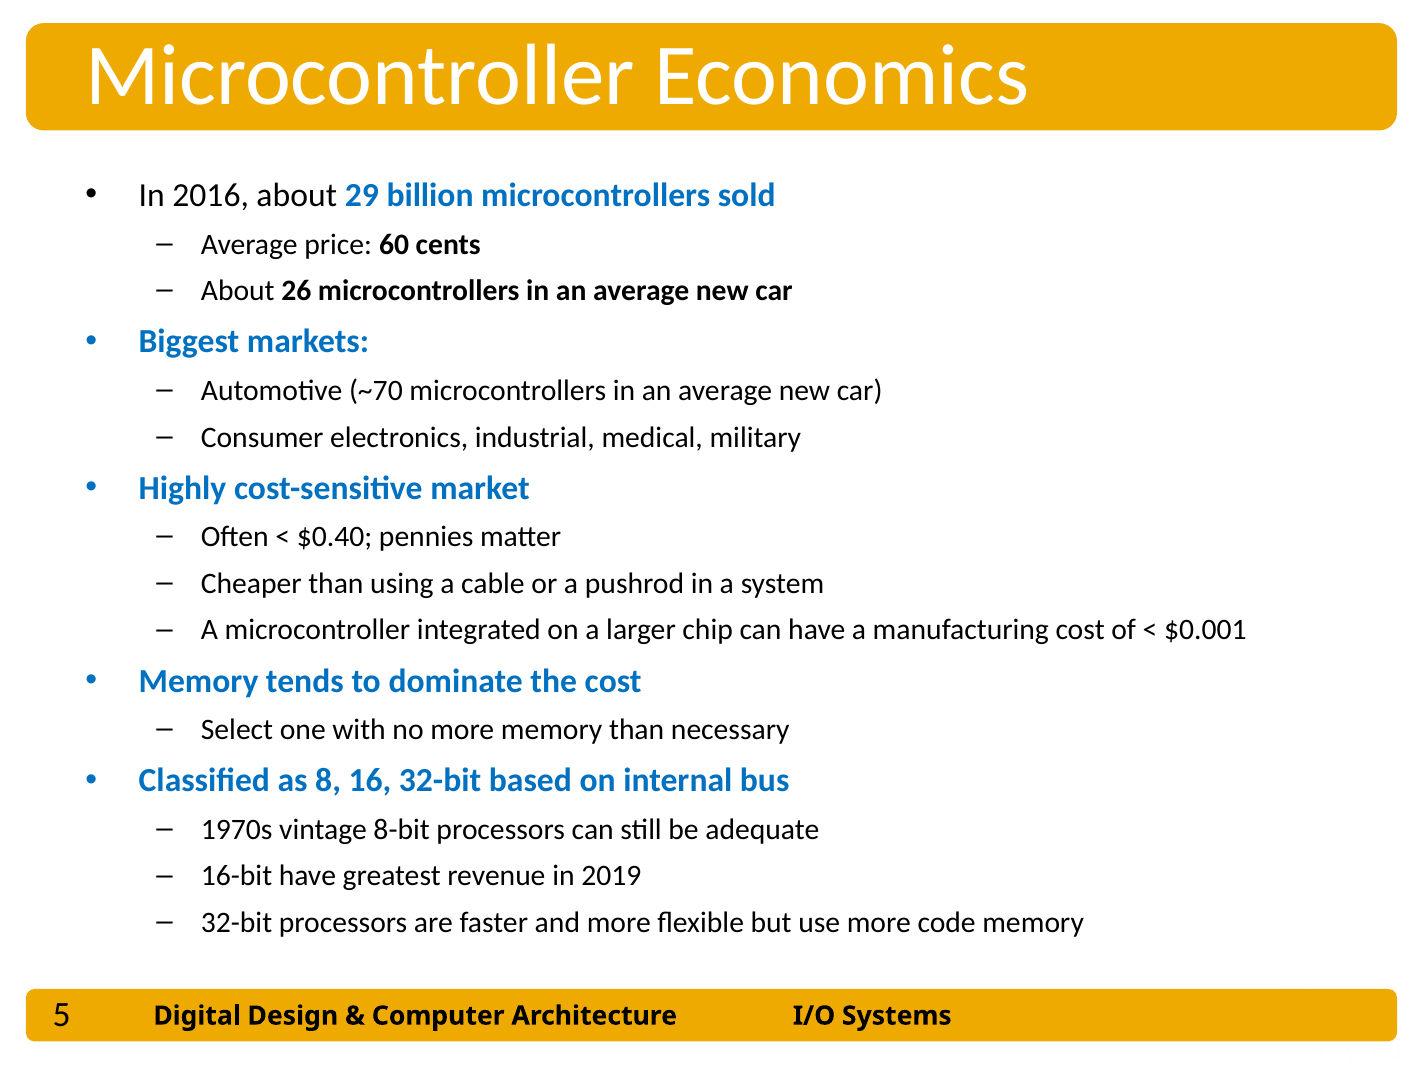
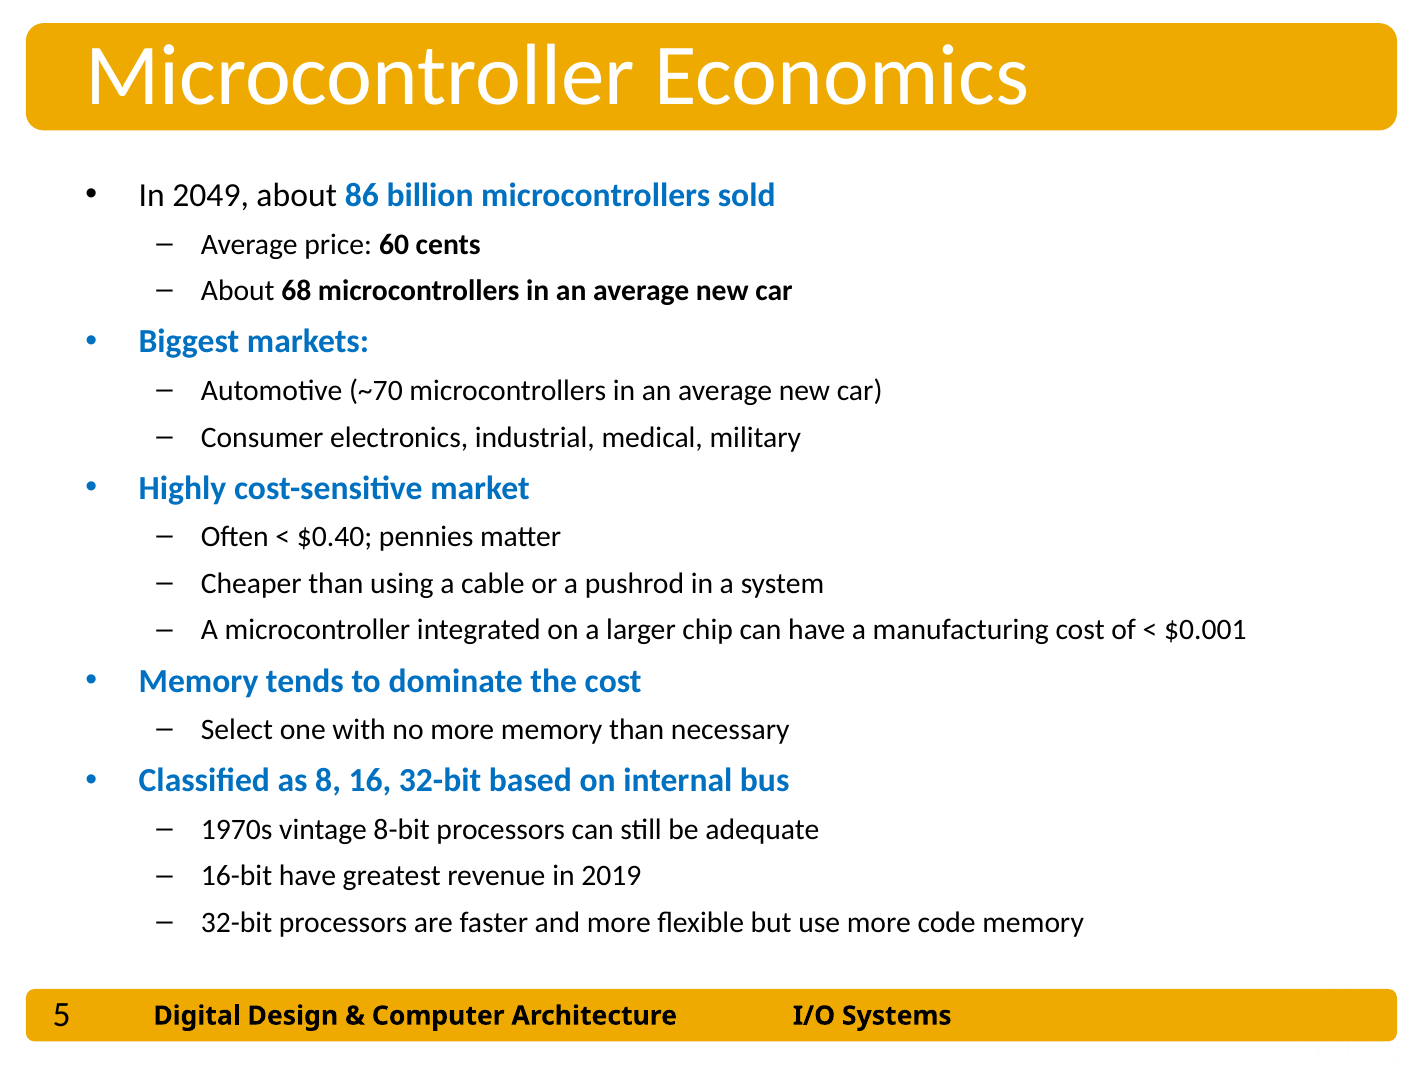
2016: 2016 -> 2049 (211, 196)
29: 29 -> 86 (362, 196)
26: 26 -> 68 (296, 291)
